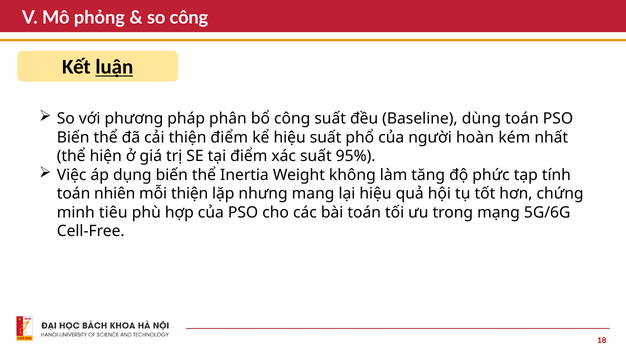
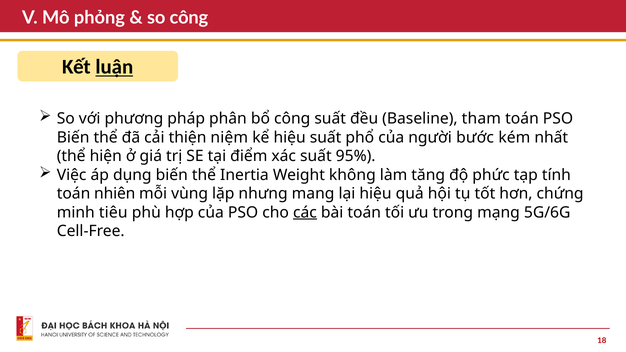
dùng: dùng -> tham (481, 119)
thiện điểm: điểm -> niệm (229, 137)
hoàn: hoàn -> bước (475, 137)
mỗi thiện: thiện -> vùng (190, 194)
các underline: none -> present (305, 213)
